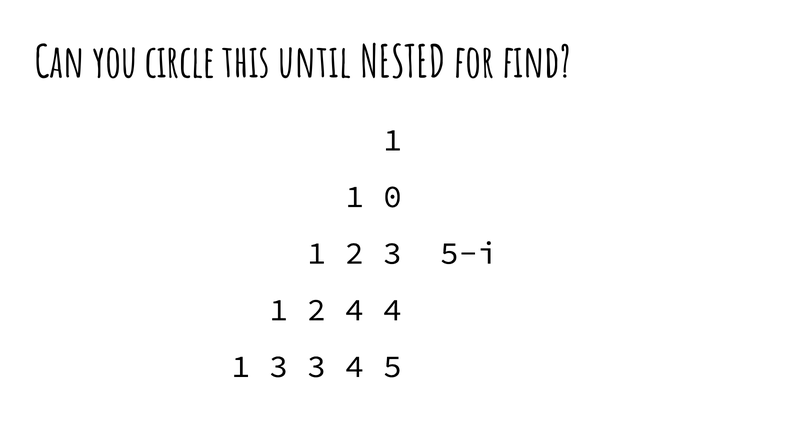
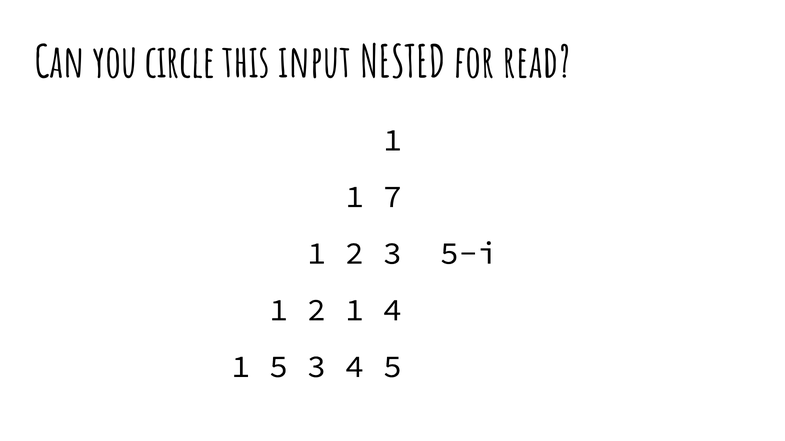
until: until -> input (315, 63)
find: find -> read (537, 63)
0: 0 -> 7 (393, 197)
2 4: 4 -> 1 (354, 310)
1 3: 3 -> 5 (279, 367)
